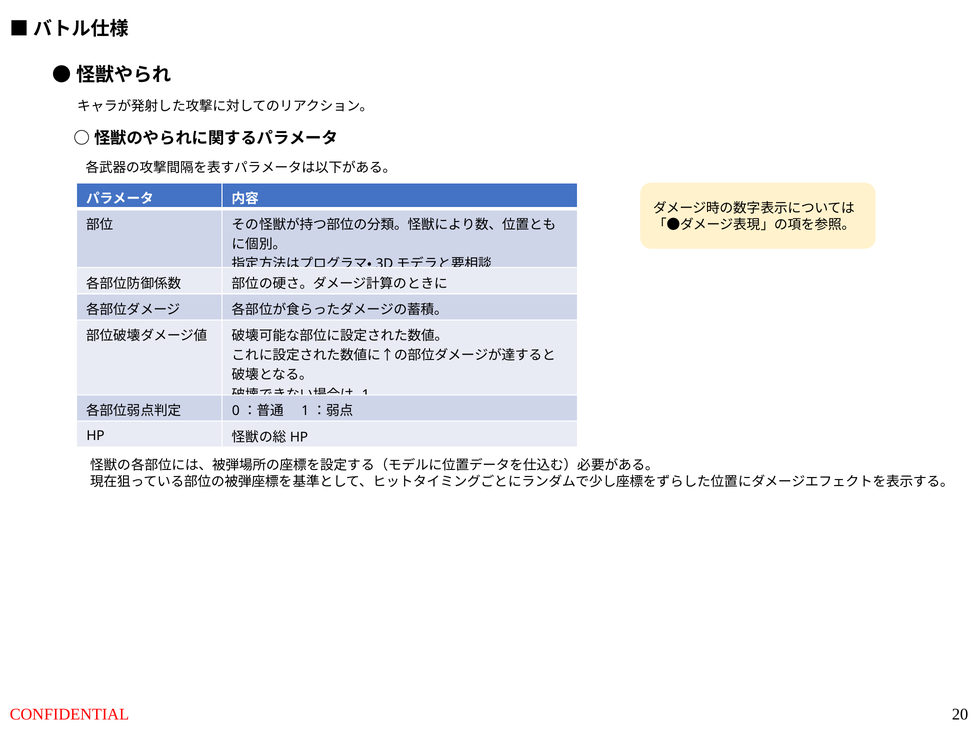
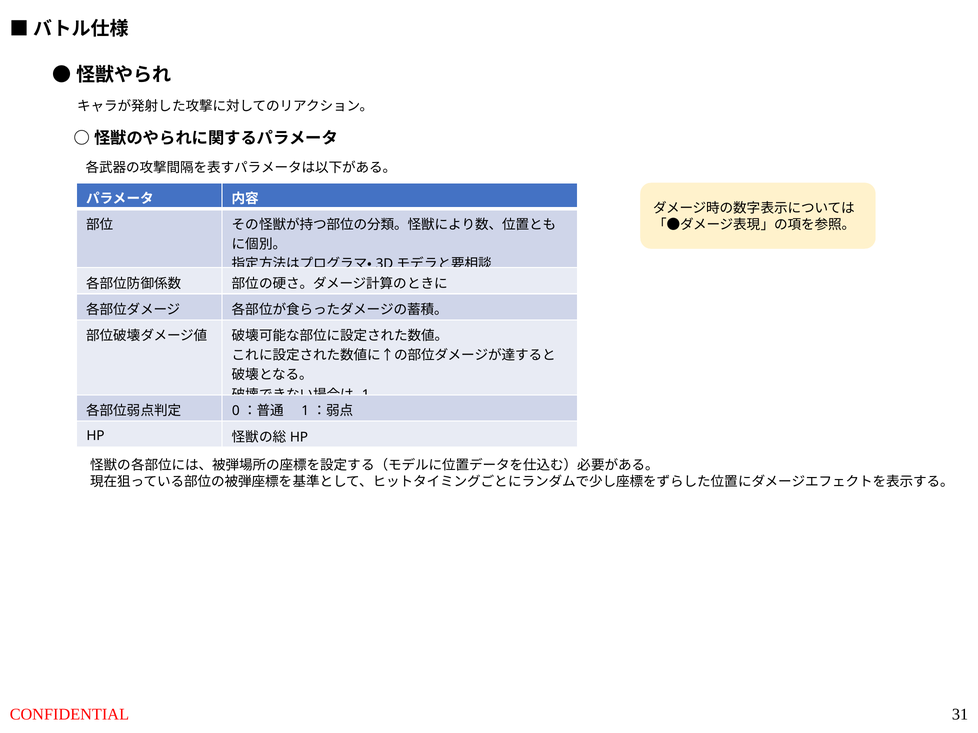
20: 20 -> 31 (960, 715)
